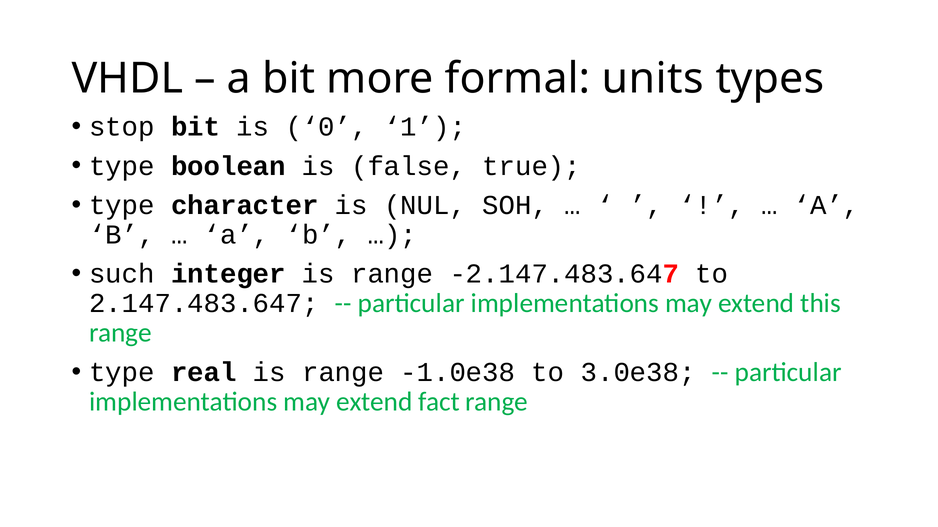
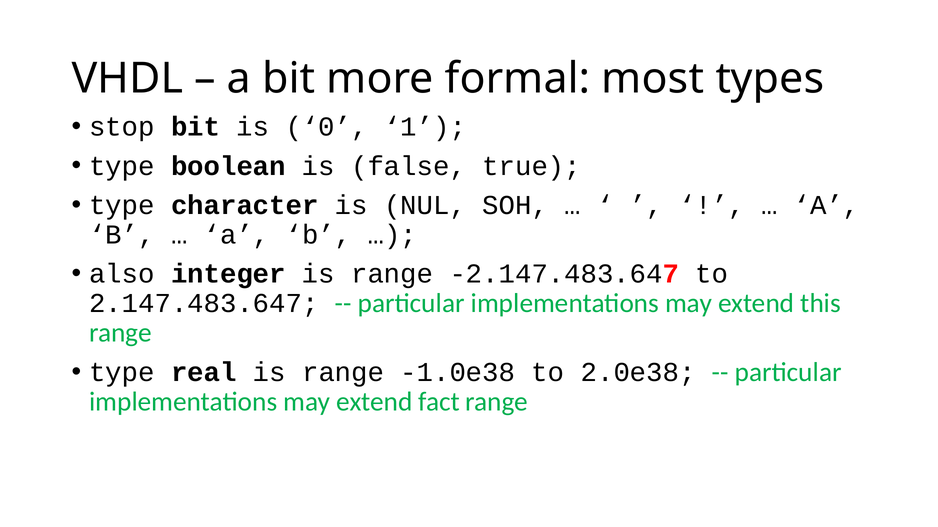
units: units -> most (653, 79)
such: such -> also (122, 274)
3.0e38: 3.0e38 -> 2.0e38 (638, 373)
